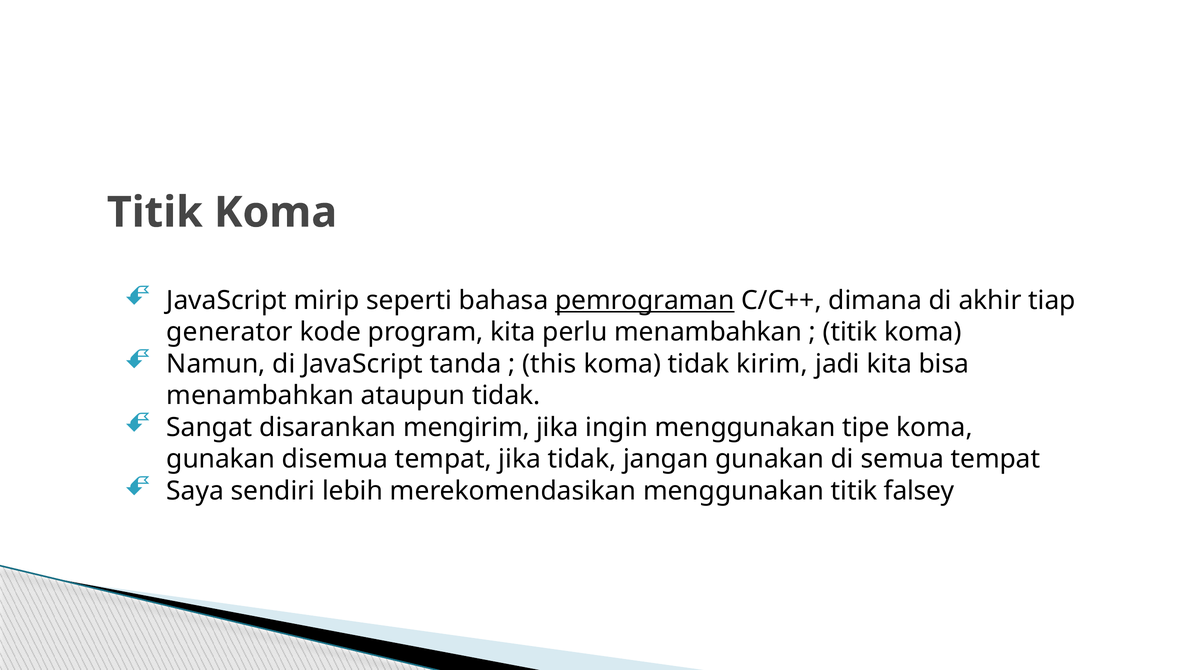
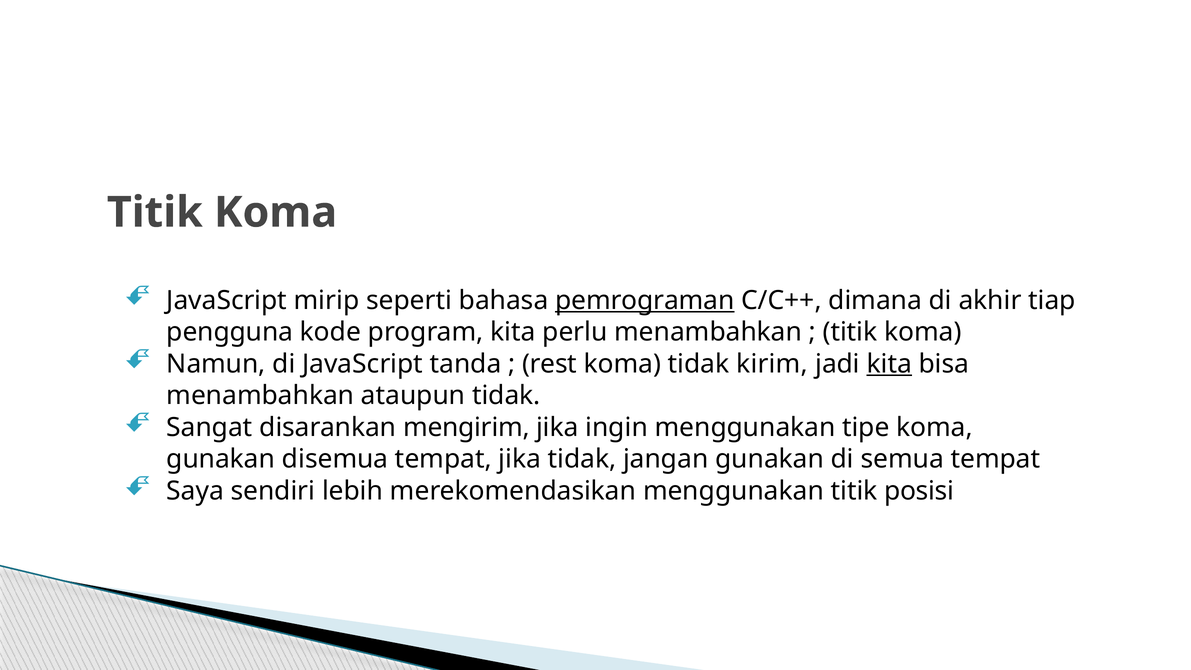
generator: generator -> pengguna (230, 332)
this: this -> rest (550, 364)
kita underline: none -> present (889, 364)
falsey: falsey -> posisi (919, 491)
